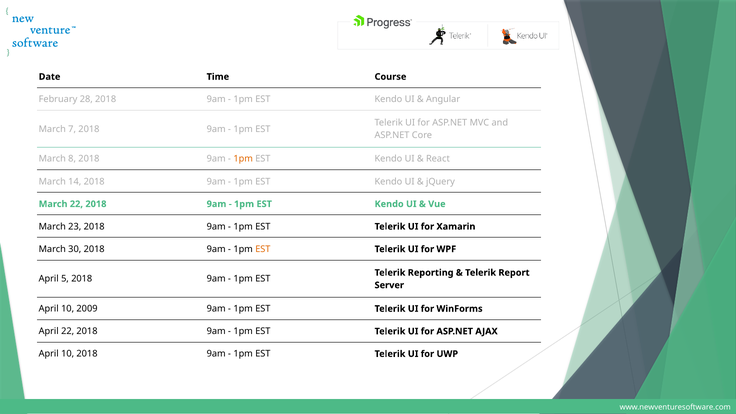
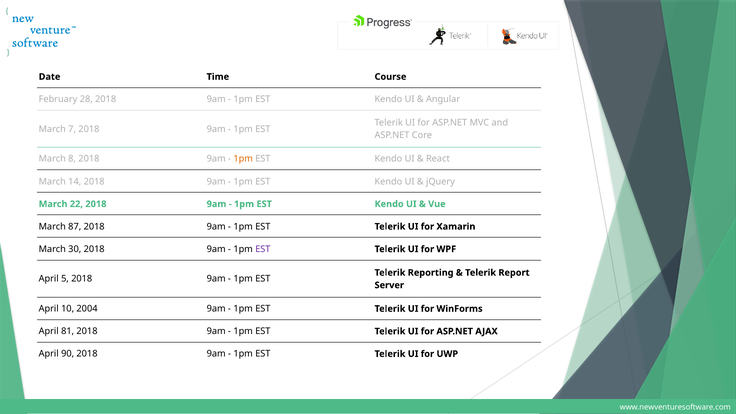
23: 23 -> 87 (75, 227)
EST colour: orange -> purple (263, 249)
2009: 2009 -> 2004 (87, 309)
April 22: 22 -> 81 (68, 331)
10: 10 -> 90 (68, 354)
